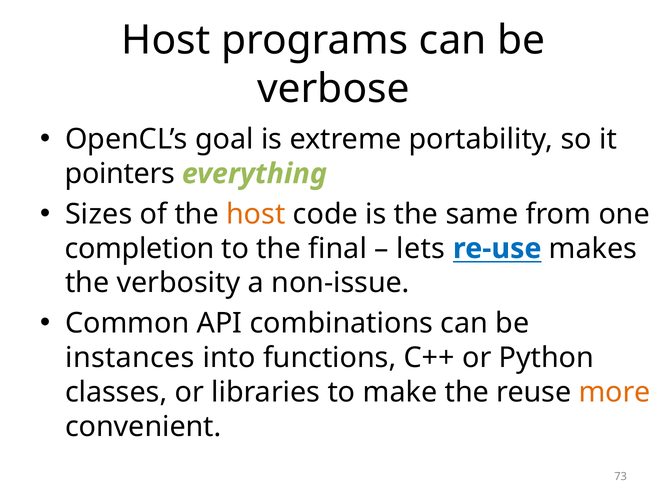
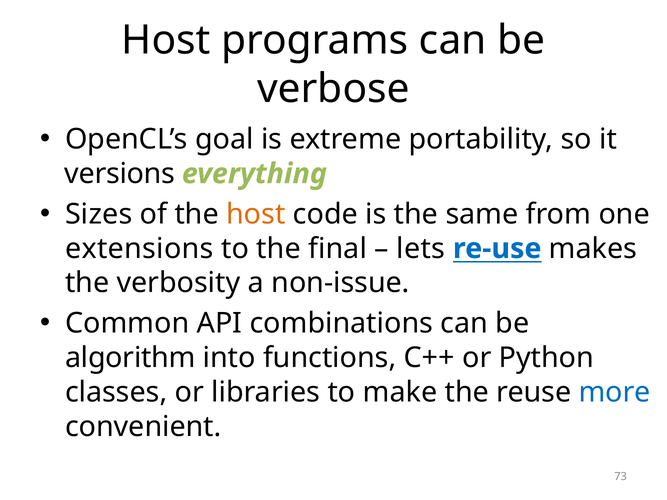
pointers: pointers -> versions (120, 174)
completion: completion -> extensions (139, 249)
instances: instances -> algorithm (130, 358)
more colour: orange -> blue (615, 393)
